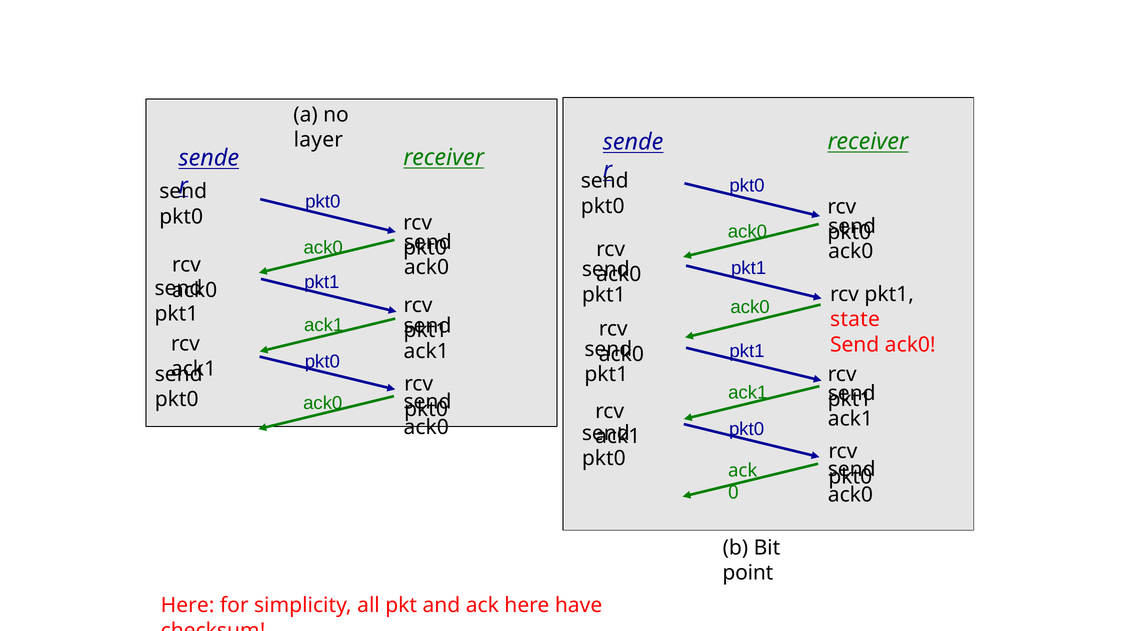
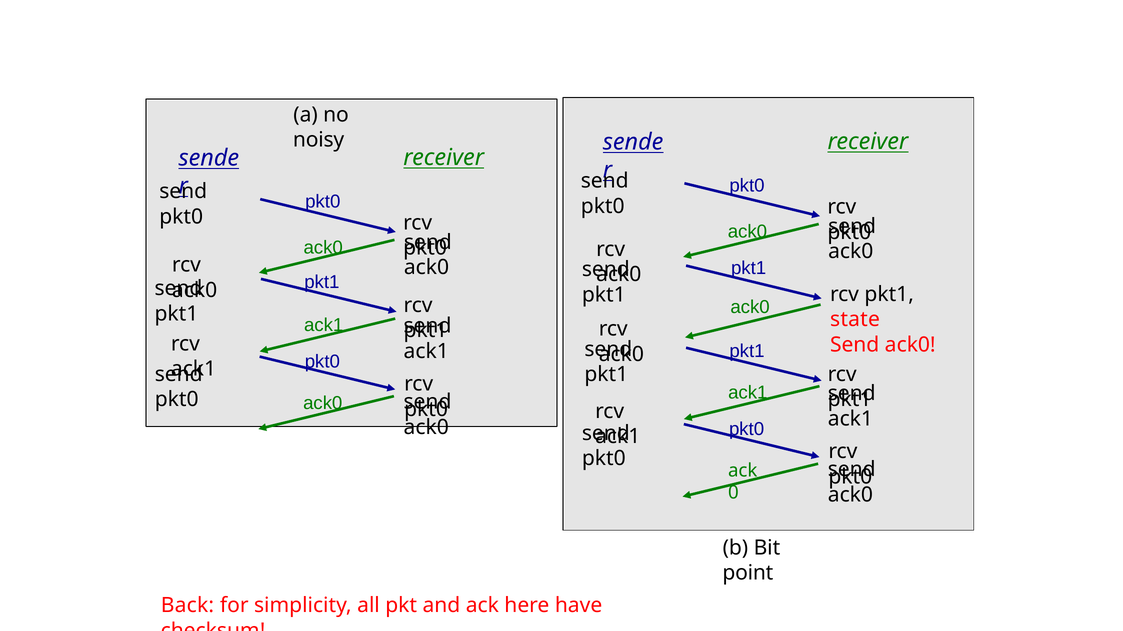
layer: layer -> noisy (319, 140)
Here: Here -> Back (187, 606)
